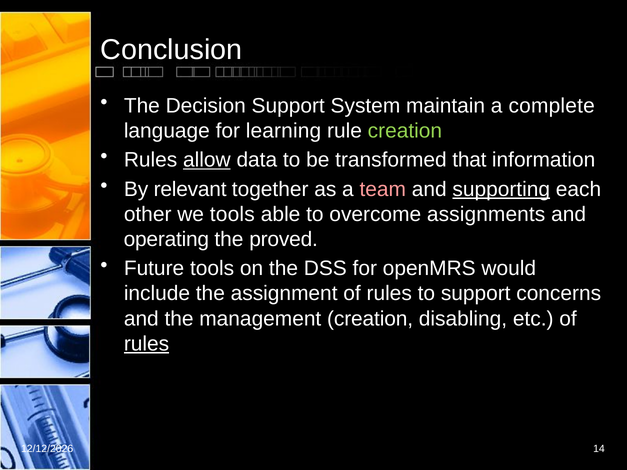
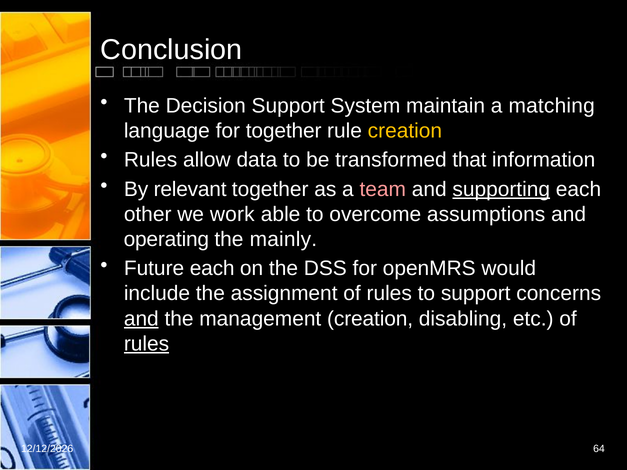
complete: complete -> matching (552, 106)
for learning: learning -> together (284, 131)
creation colour: light green -> yellow (405, 131)
allow underline: present -> none (207, 160)
we tools: tools -> work (232, 214)
assignments: assignments -> assumptions (486, 214)
proved: proved -> mainly (283, 239)
Future tools: tools -> each (212, 269)
and underline: none -> present (141, 319)
14: 14 -> 64 (599, 449)
